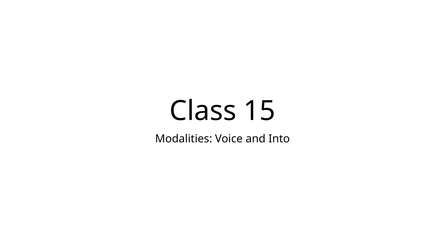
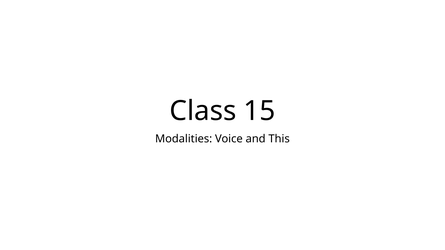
Into: Into -> This (279, 139)
